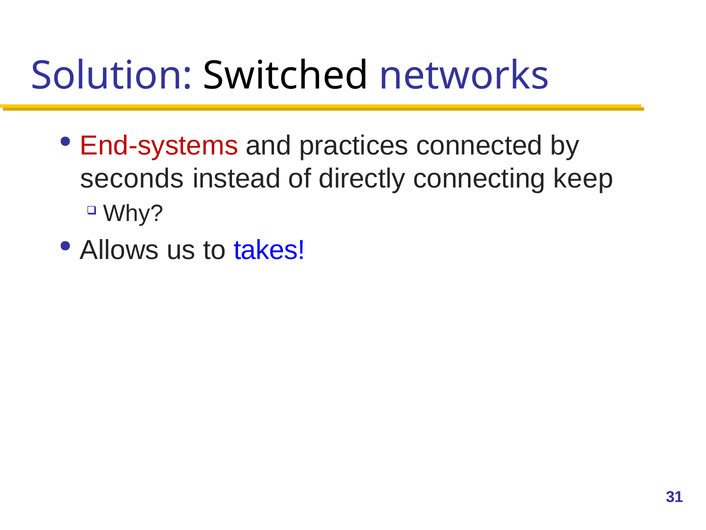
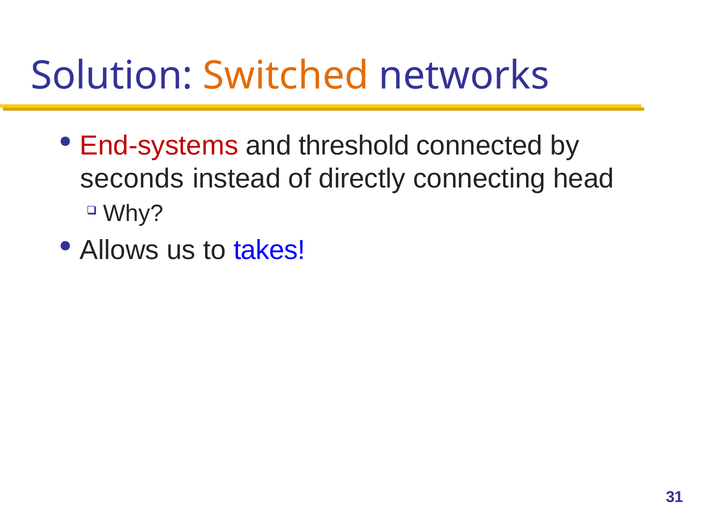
Switched colour: black -> orange (286, 76)
practices: practices -> threshold (354, 146)
keep: keep -> head (584, 178)
